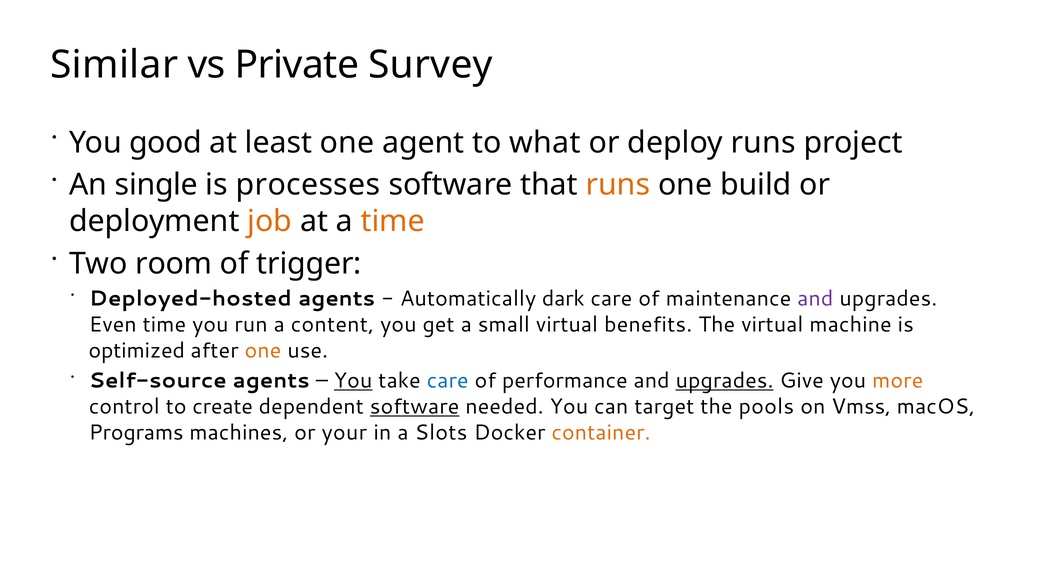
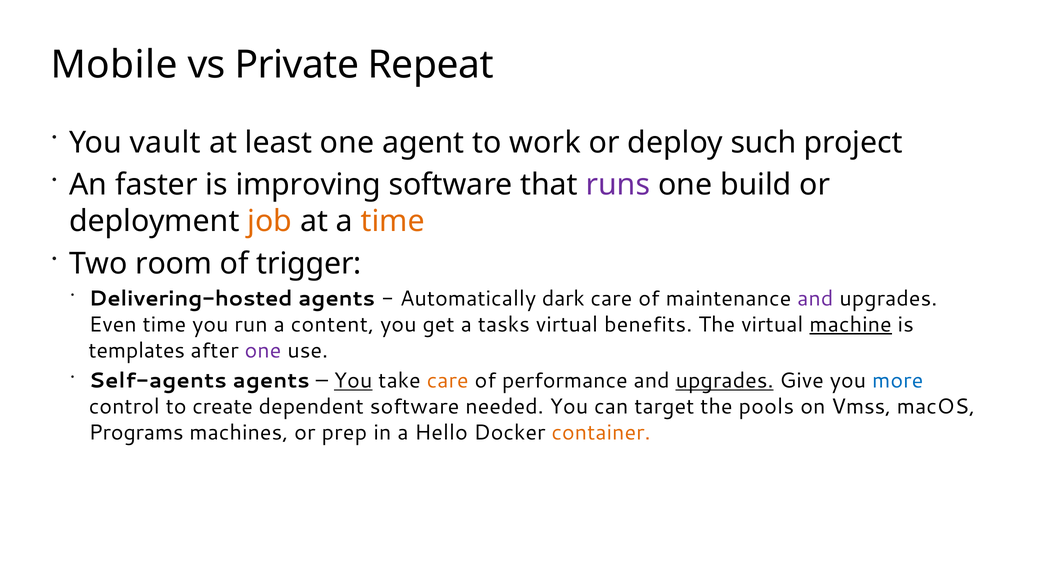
Similar: Similar -> Mobile (114, 65)
Survey: Survey -> Repeat (431, 65)
good: good -> vault (165, 143)
what: what -> work (545, 143)
deploy runs: runs -> such (763, 143)
single: single -> faster (156, 185)
processes: processes -> improving (308, 185)
runs colour: orange -> purple (618, 185)
Deployed-hosted: Deployed-hosted -> Delivering-hosted (191, 299)
small: small -> tasks (504, 325)
machine underline: none -> present (851, 325)
optimized: optimized -> templates (137, 351)
one colour: orange -> purple (263, 351)
Self-source: Self-source -> Self-agents (158, 381)
care colour: blue -> orange (448, 381)
more colour: orange -> blue (898, 381)
software underline: present -> none (415, 407)
your: your -> prep (344, 433)
Slots: Slots -> Hello (441, 433)
